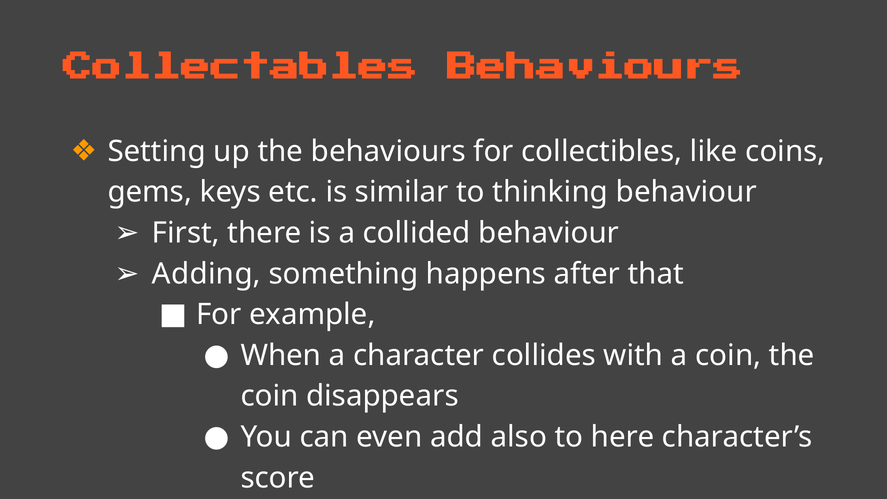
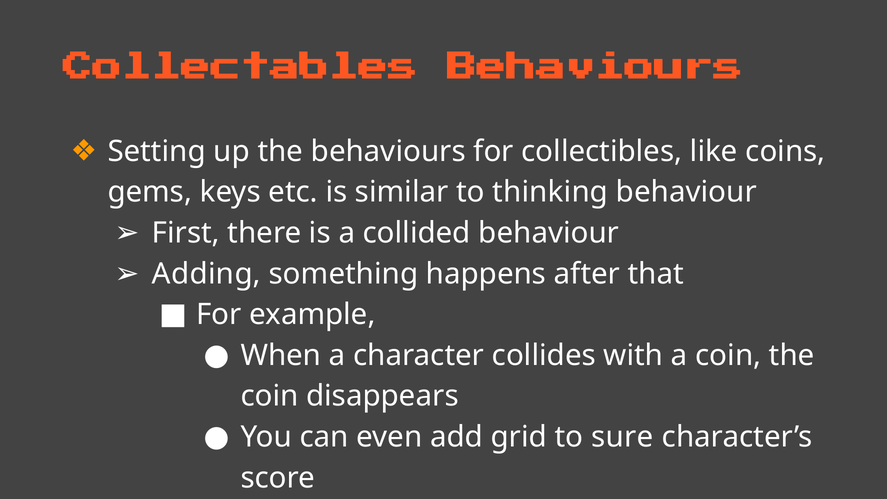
also: also -> grid (519, 437)
here: here -> sure (622, 437)
